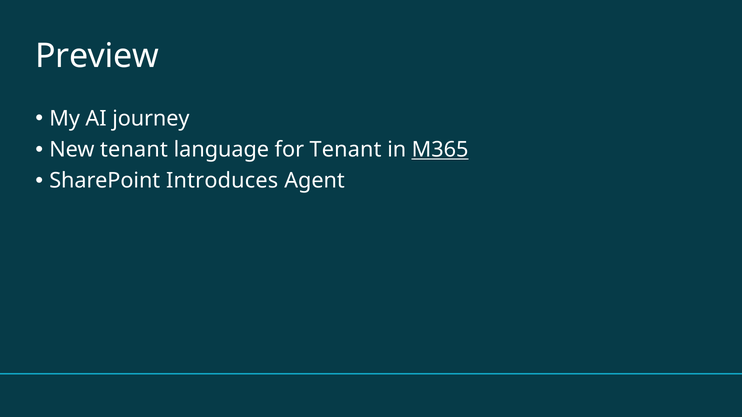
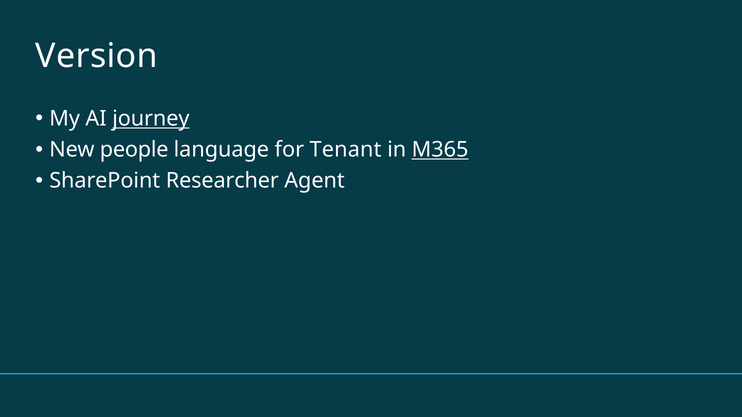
Preview: Preview -> Version (97, 56)
journey underline: none -> present (151, 119)
New tenant: tenant -> people (134, 150)
Introduces: Introduces -> Researcher (222, 181)
